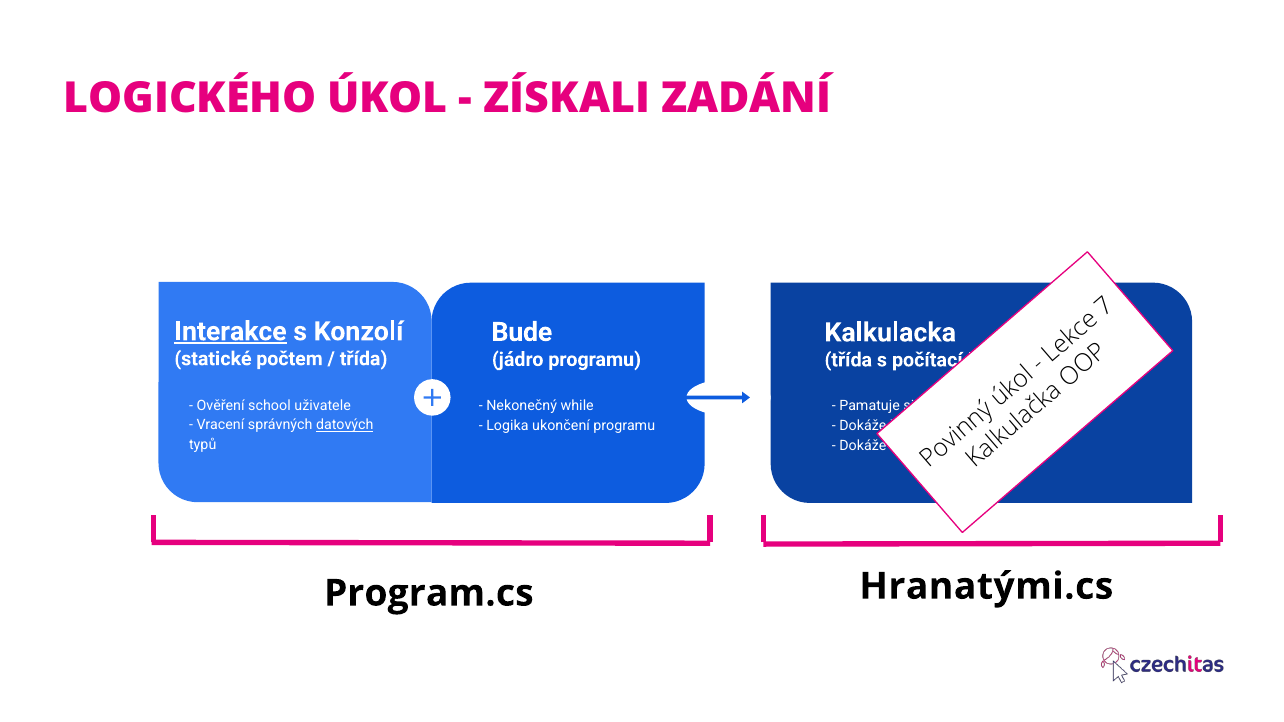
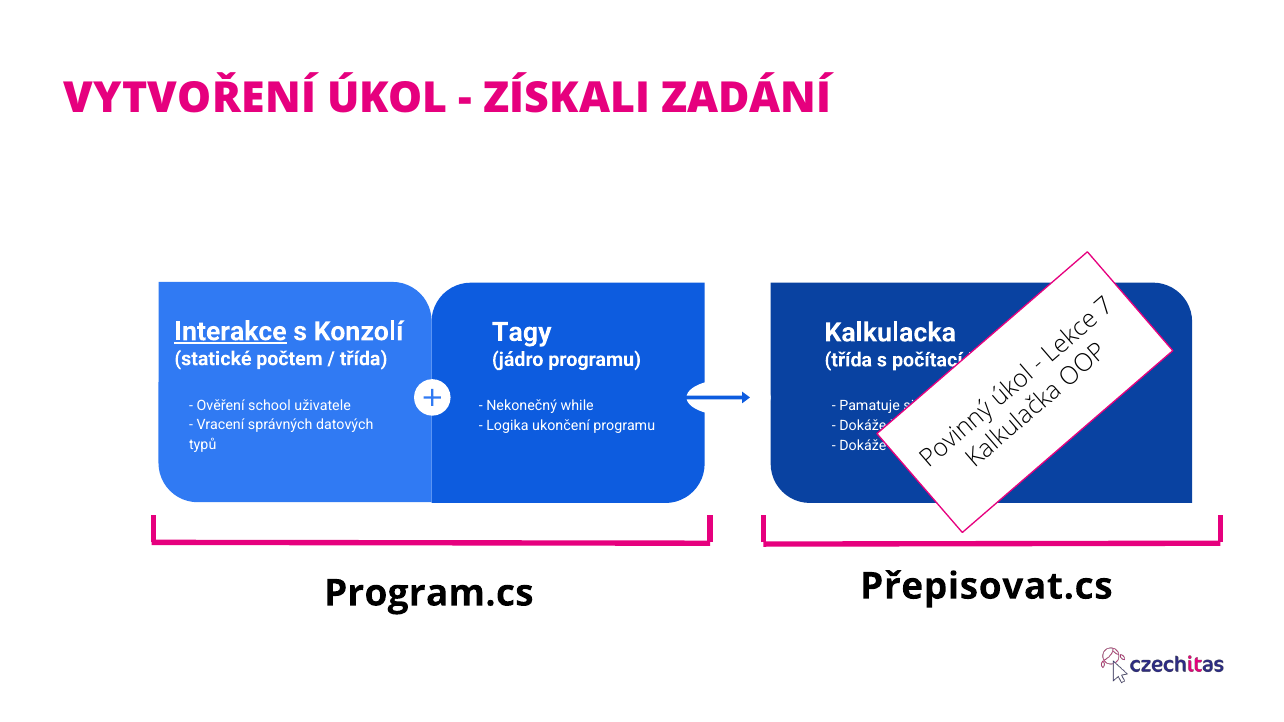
LOGICKÉHO: LOGICKÉHO -> VYTVOŘENÍ (190, 98)
Bude: Bude -> Tagy (522, 332)
datových underline: present -> none (345, 425)
Hranatými.cs: Hranatými.cs -> Přepisovat.cs (986, 587)
